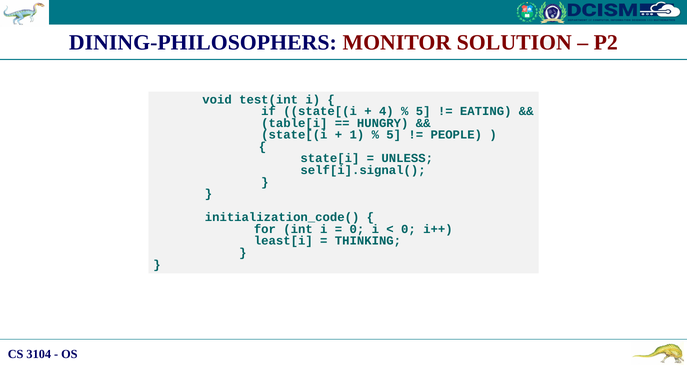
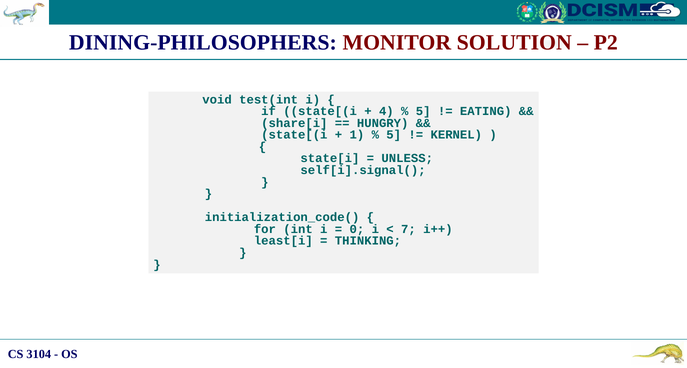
table[i: table[i -> share[i (294, 123)
PEOPLE: PEOPLE -> KERNEL (456, 135)
0: 0 -> 7 (408, 229)
